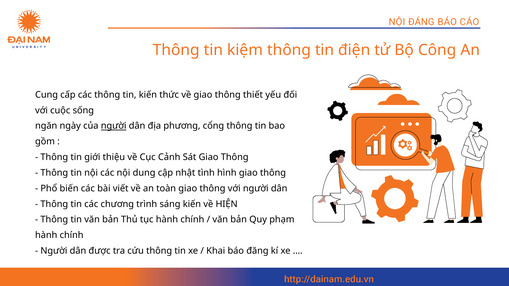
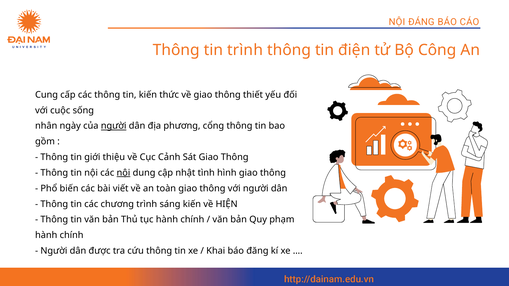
tin kiệm: kiệm -> trình (245, 50)
ngăn: ngăn -> nhân (46, 126)
nội underline: none -> present (123, 173)
